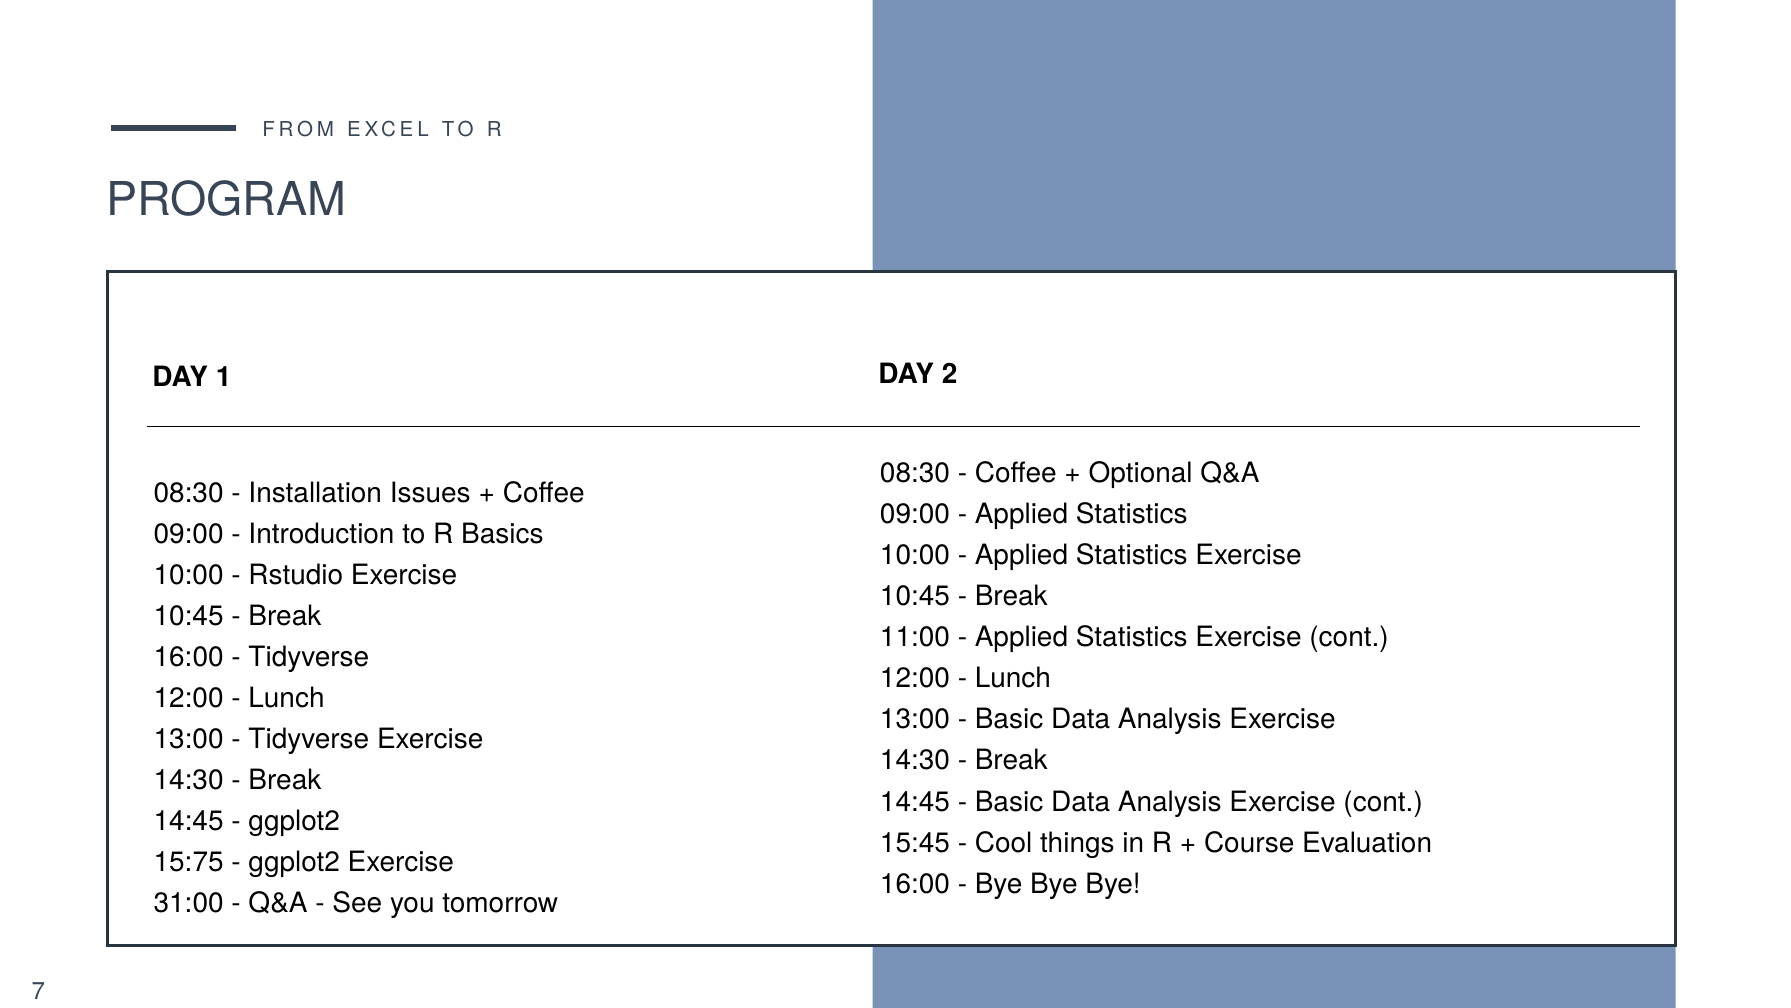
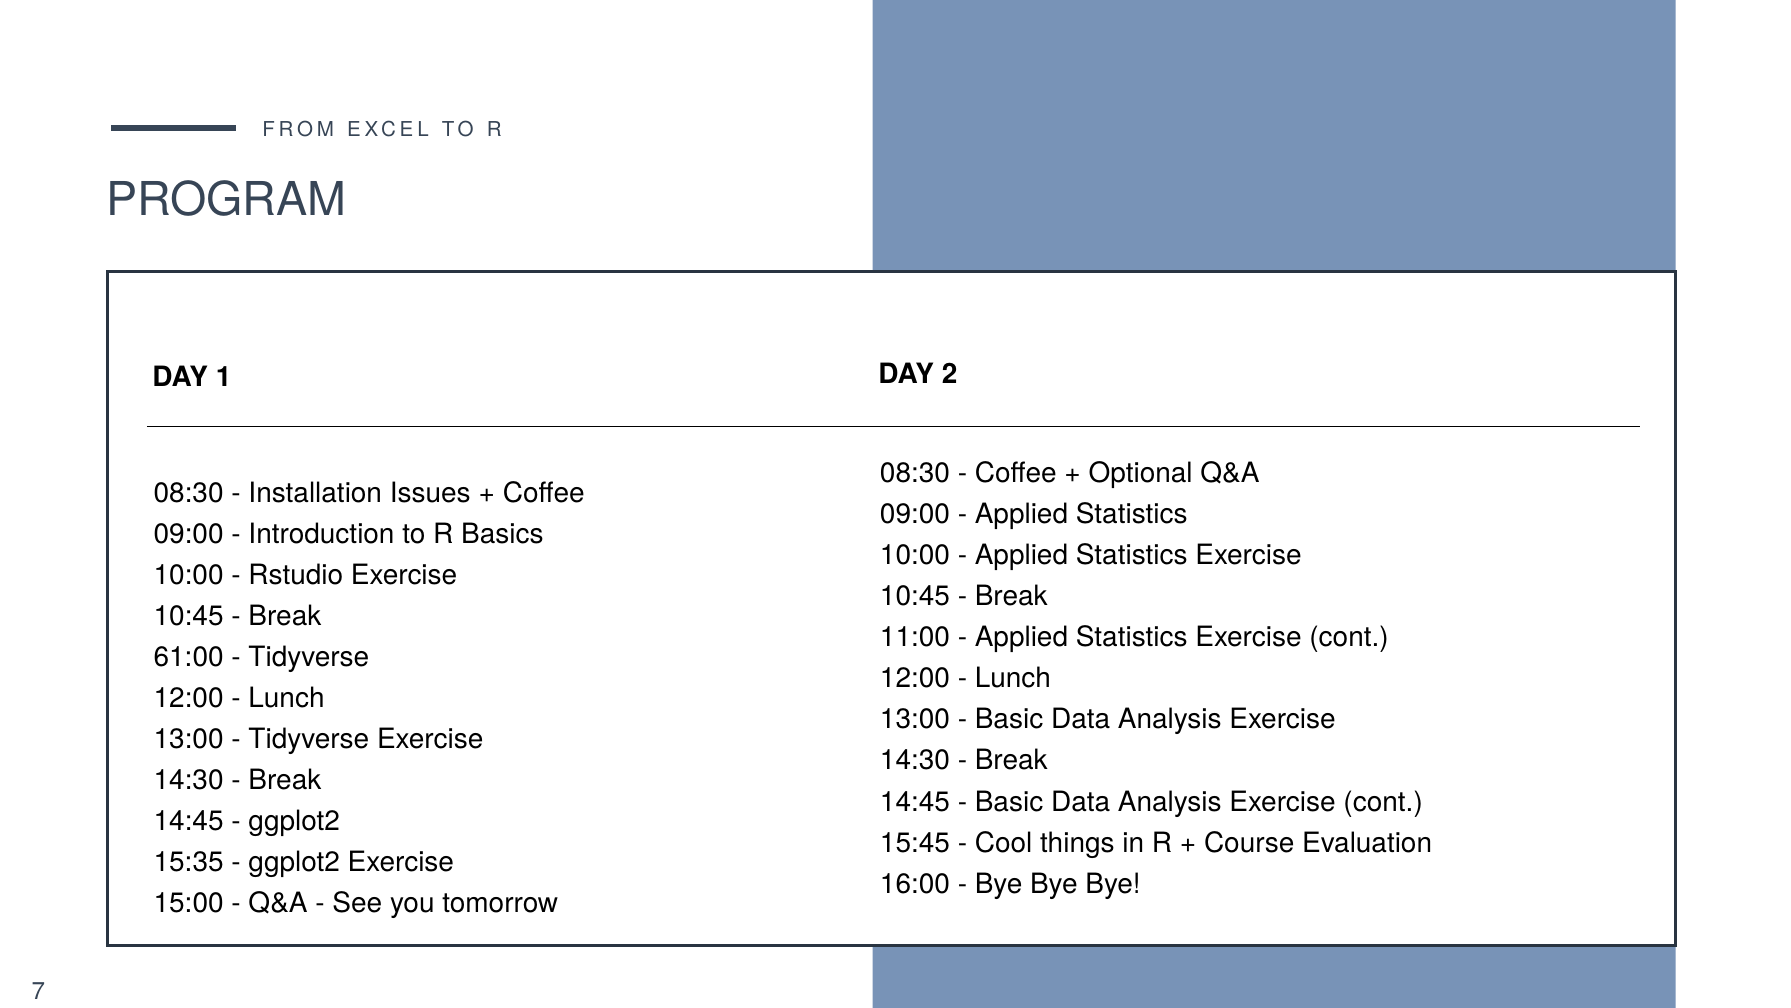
16:00: 16:00 -> 61:00 (189, 657)
15:75: 15:75 -> 15:35 (189, 862)
31:00: 31:00 -> 15:00 (189, 903)
